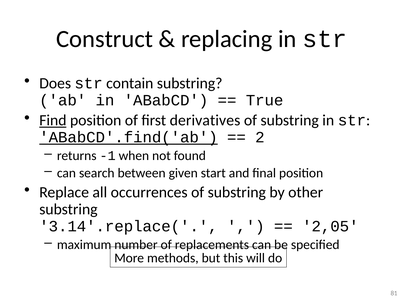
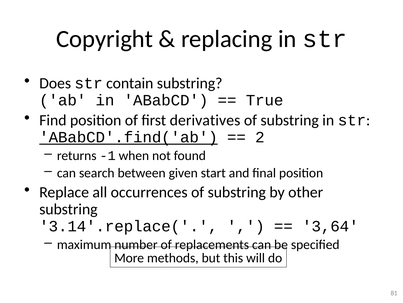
Construct: Construct -> Copyright (105, 39)
Find underline: present -> none (53, 120)
2,05: 2,05 -> 3,64 (330, 226)
